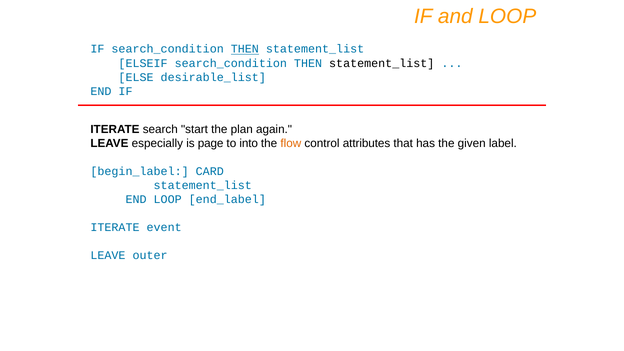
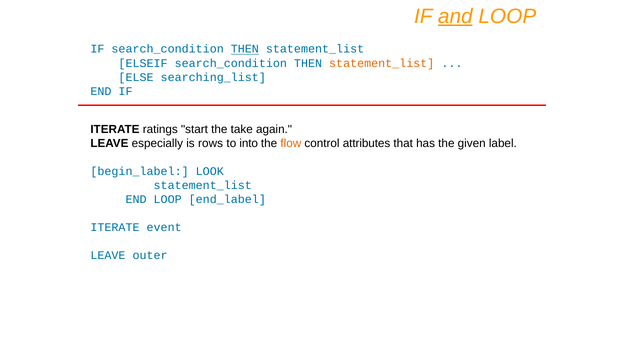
and underline: none -> present (455, 16)
statement_list colour: black -> orange (382, 63)
desirable_list: desirable_list -> searching_list (213, 77)
search: search -> ratings (160, 129)
plan: plan -> take (242, 129)
page: page -> rows (211, 143)
CARD: CARD -> LOOK (210, 171)
